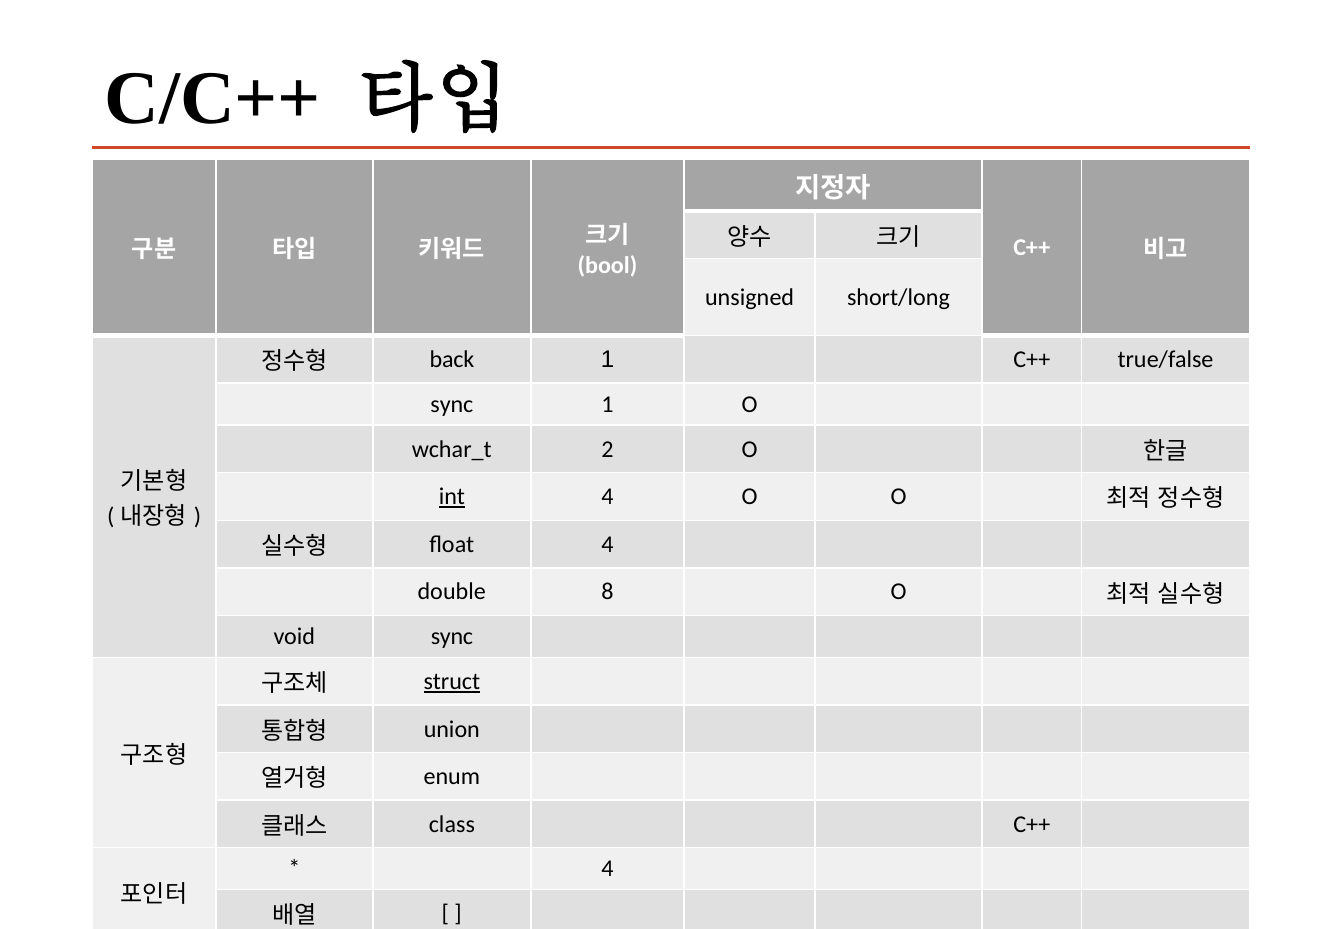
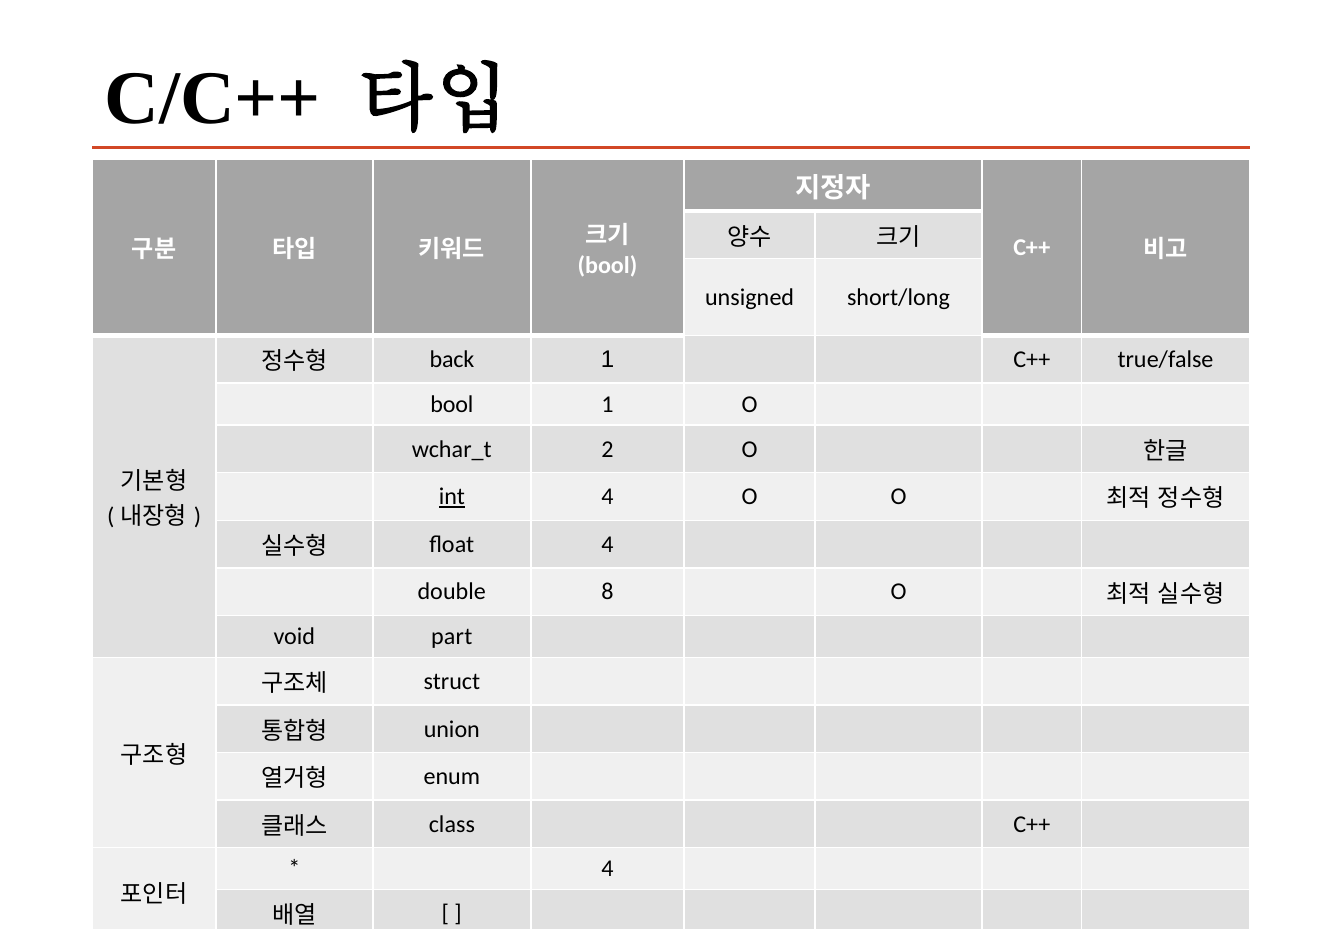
sync: sync -> bool (452, 404)
void sync: sync -> part (452, 637)
struct underline: present -> none (452, 682)
